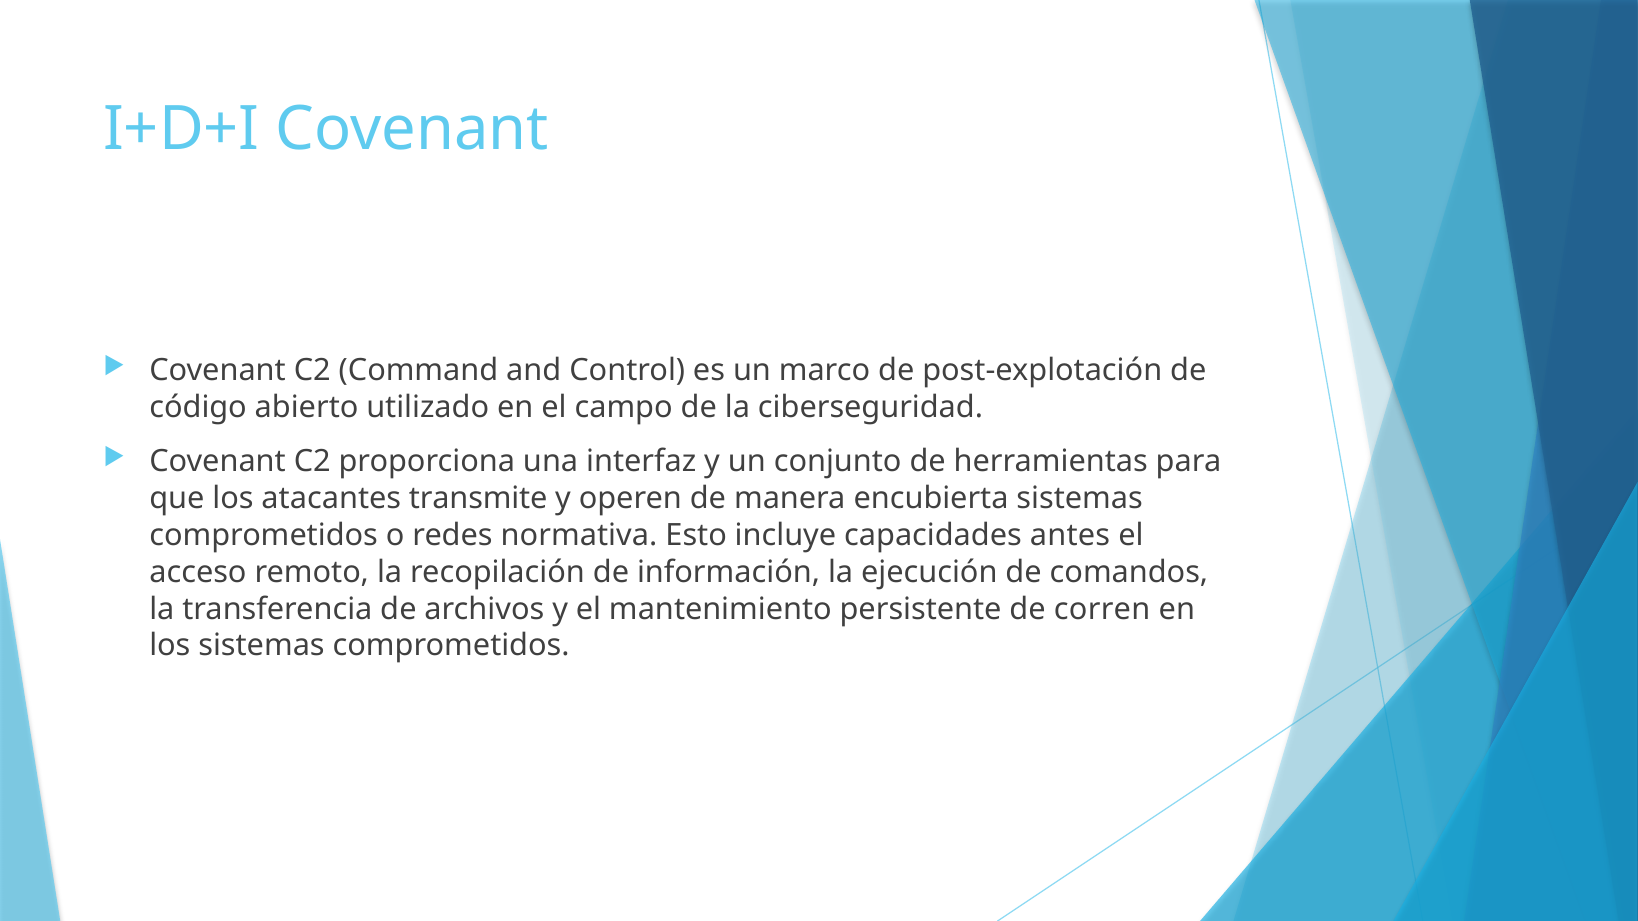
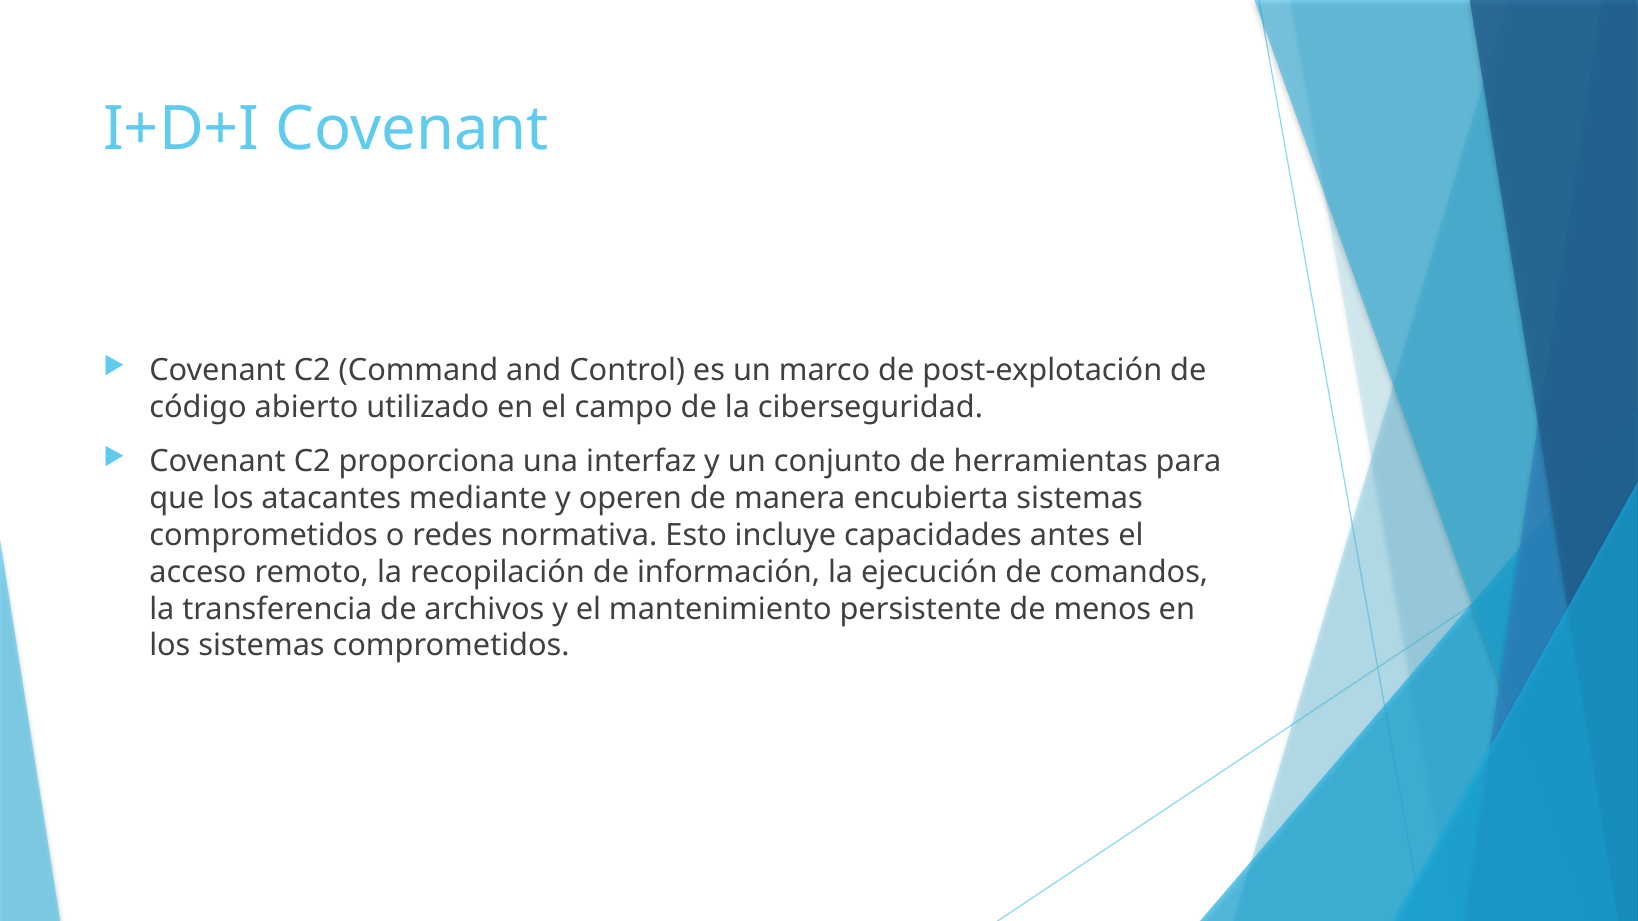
transmite: transmite -> mediante (478, 499)
corren: corren -> menos (1102, 609)
